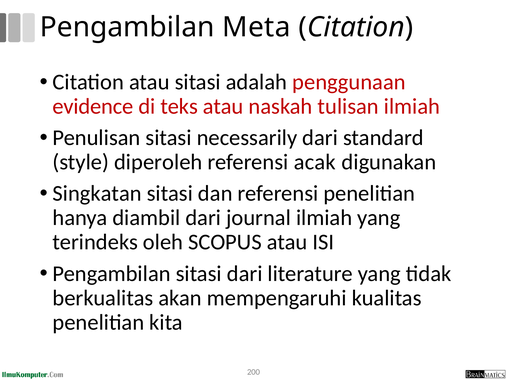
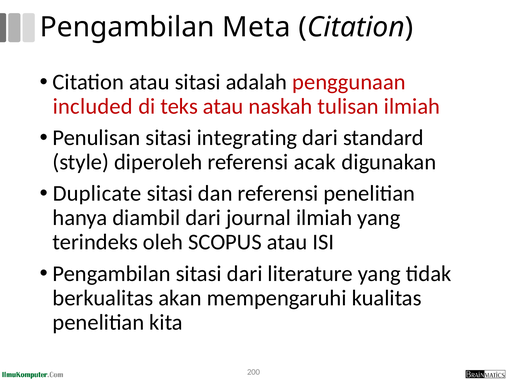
evidence: evidence -> included (93, 107)
necessarily: necessarily -> integrating (247, 138)
Singkatan: Singkatan -> Duplicate (97, 194)
